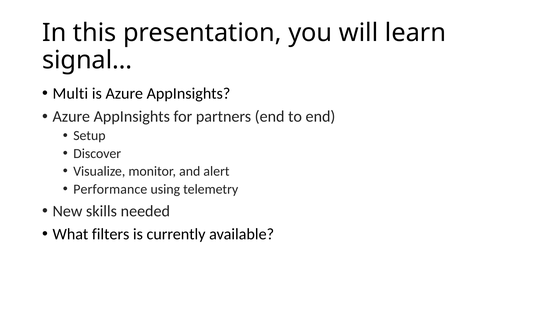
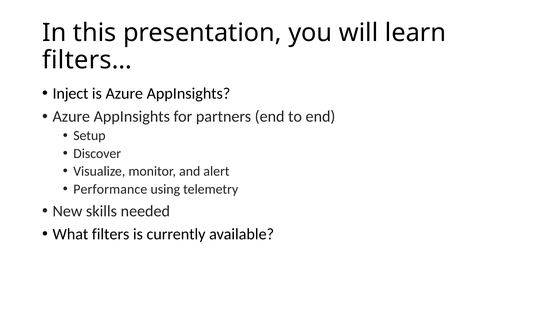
signal…: signal… -> filters… (87, 60)
Multi: Multi -> Inject (70, 93)
